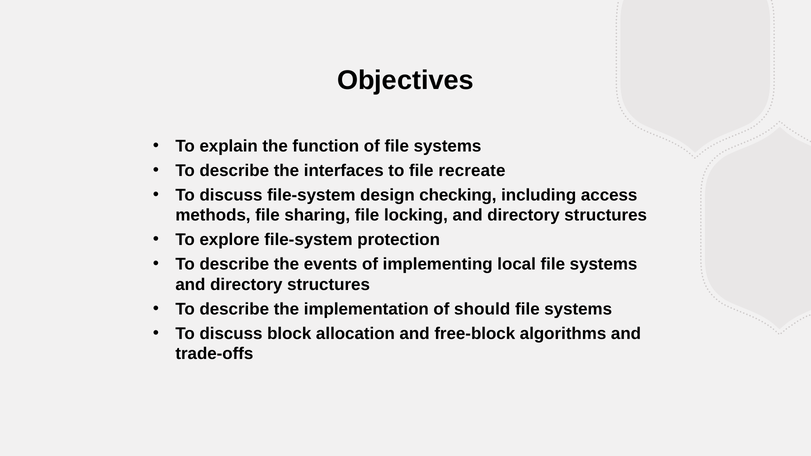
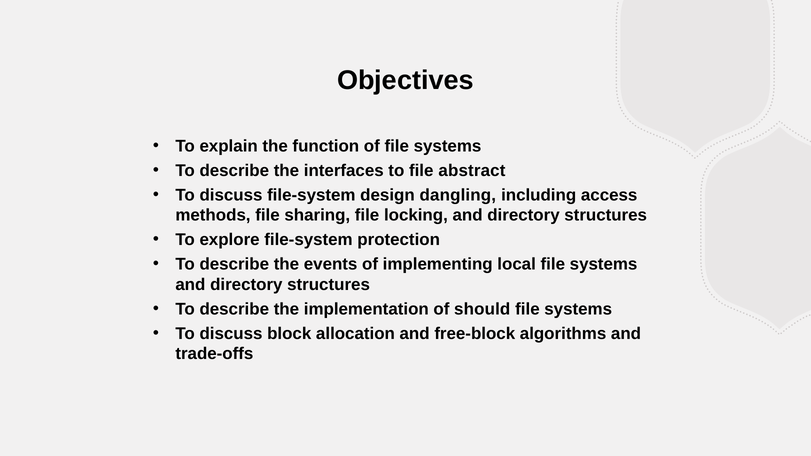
recreate: recreate -> abstract (472, 171)
checking: checking -> dangling (458, 195)
